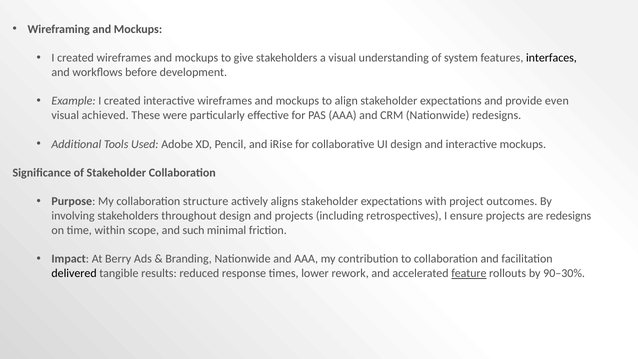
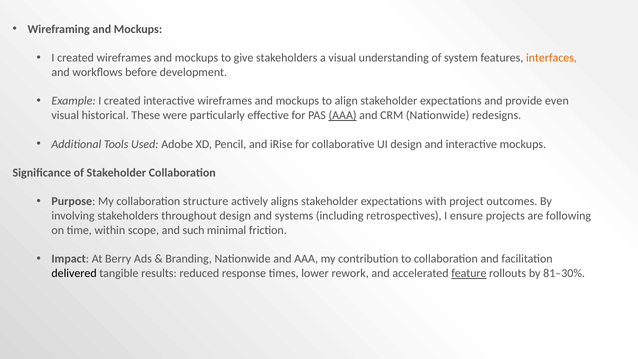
interfaces colour: black -> orange (551, 58)
achieved: achieved -> historical (105, 115)
AAA underline: none -> present (343, 115)
and projects: projects -> systems (294, 216)
are redesigns: redesigns -> following (569, 216)
90–30%: 90–30% -> 81–30% (564, 273)
